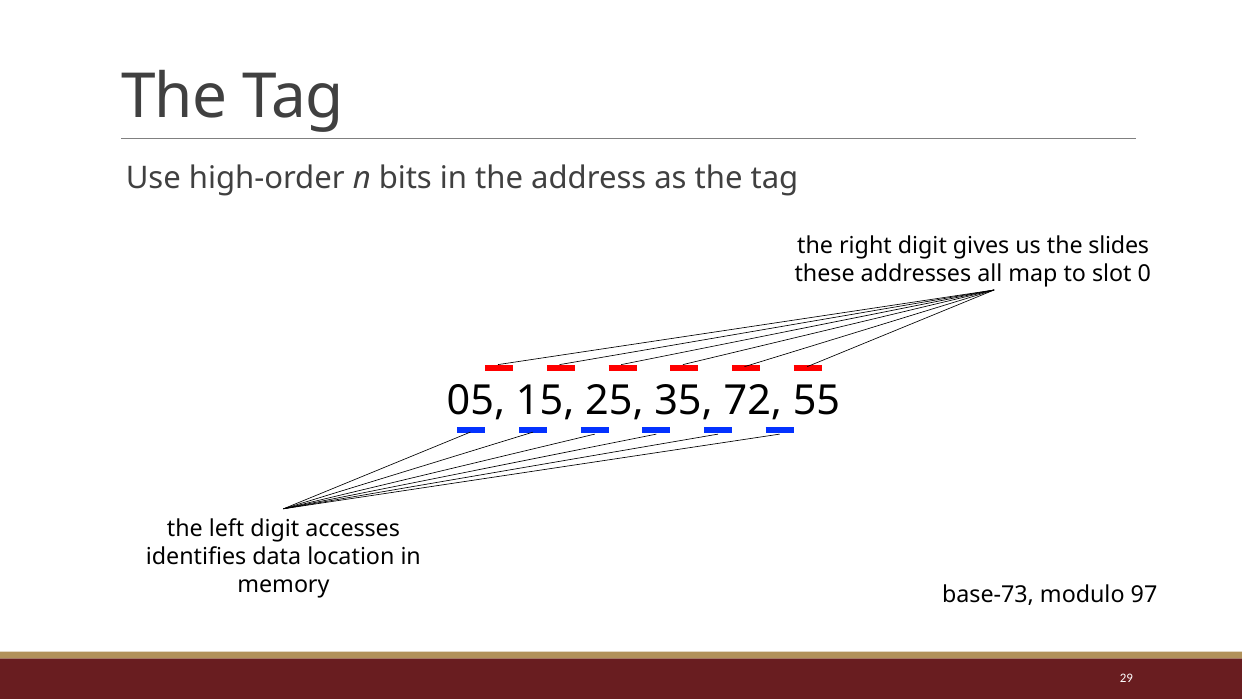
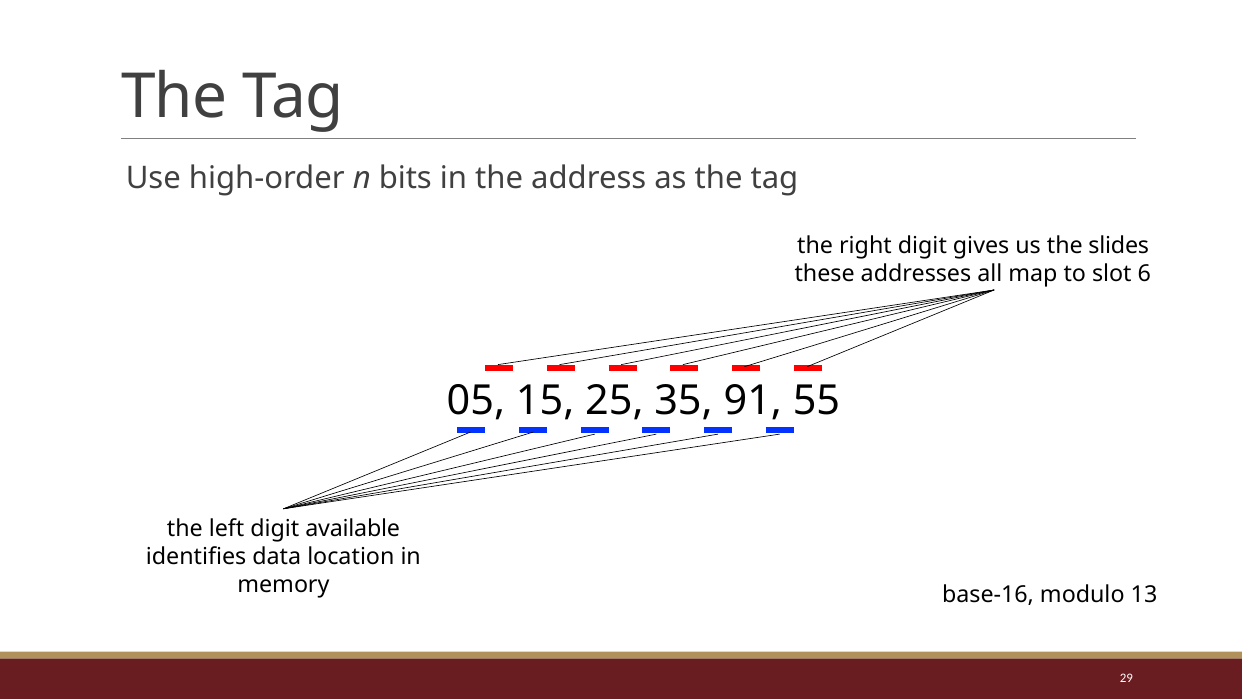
0: 0 -> 6 (1144, 274)
72: 72 -> 91 (753, 401)
accesses: accesses -> available (353, 529)
base-73: base-73 -> base-16 (988, 594)
97: 97 -> 13 (1144, 594)
